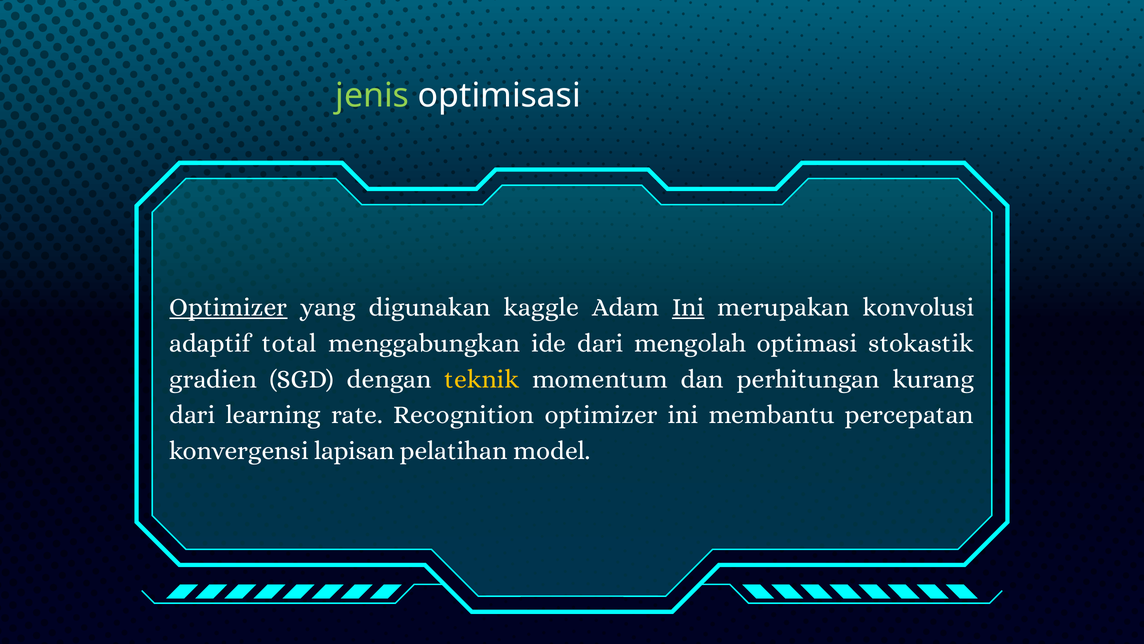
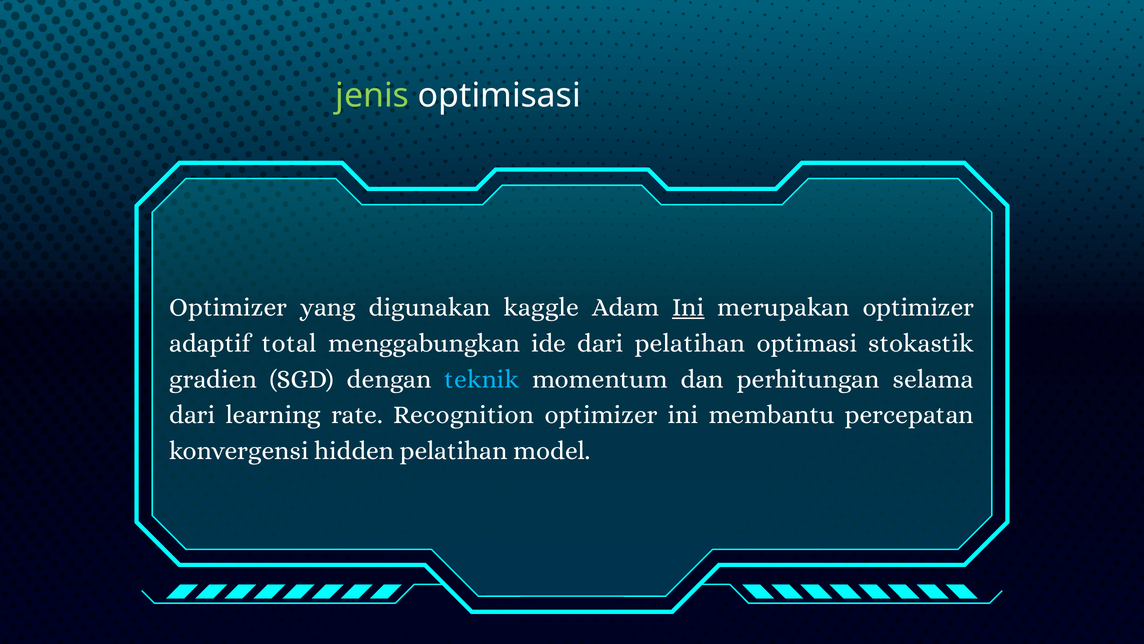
Optimizer underline: present -> none (228, 307)
merupakan konvolusi: konvolusi -> optimizer (918, 307)
dari mengolah: mengolah -> pelatihan (690, 343)
teknik colour: yellow -> light blue (482, 379)
kurang: kurang -> selama (933, 379)
lapisan: lapisan -> hidden (354, 451)
